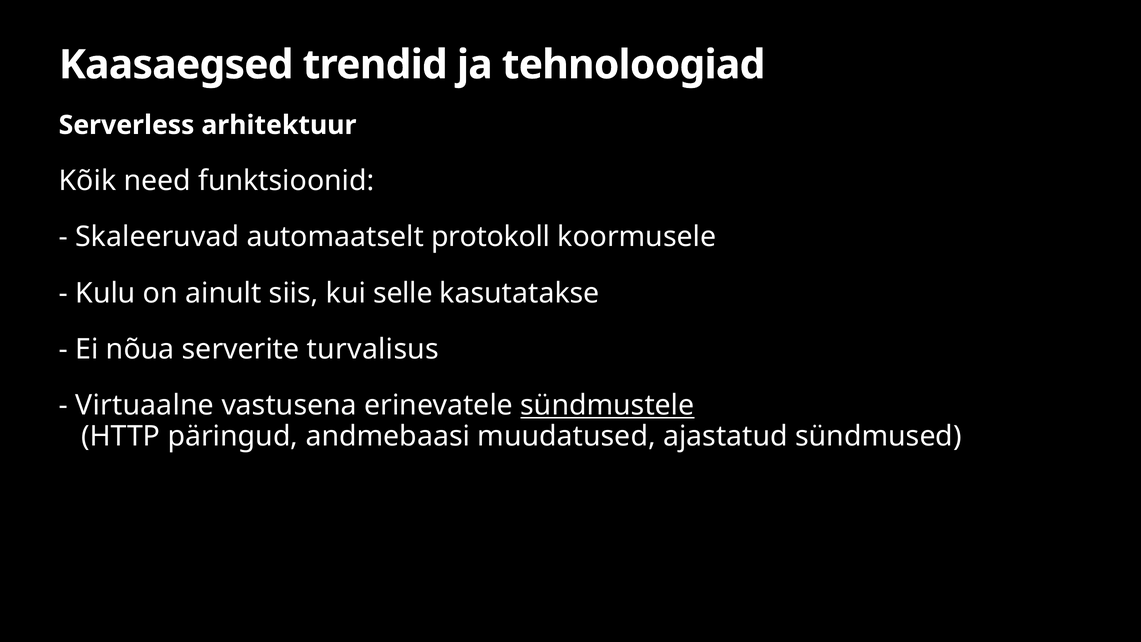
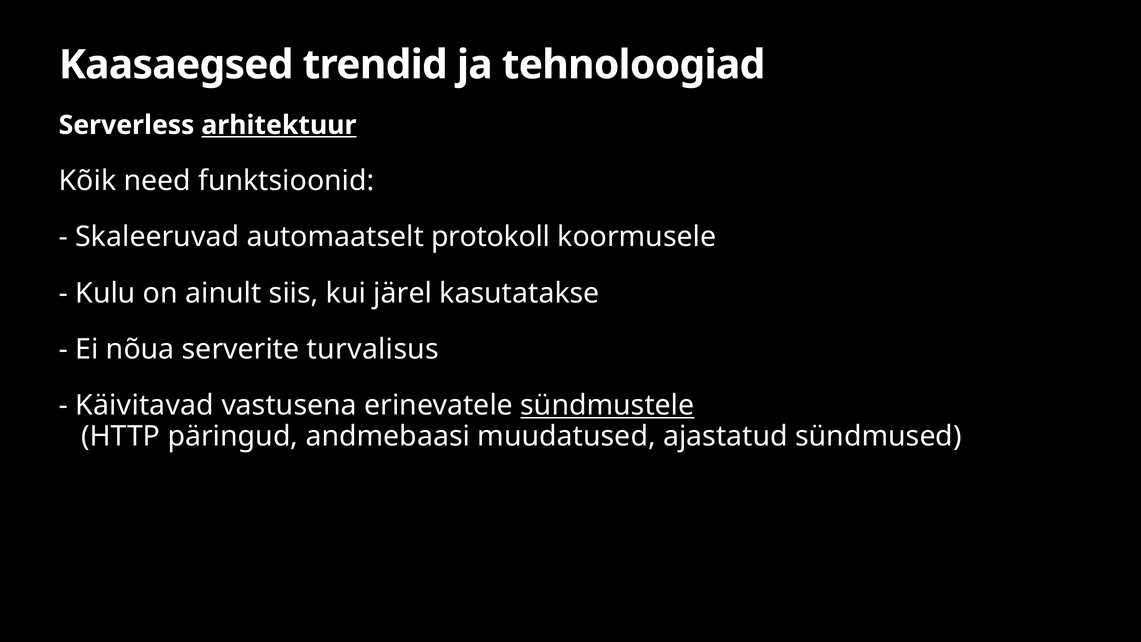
arhitektuur underline: none -> present (279, 125)
selle: selle -> järel (403, 293)
Virtuaalne: Virtuaalne -> Käivitavad (145, 405)
